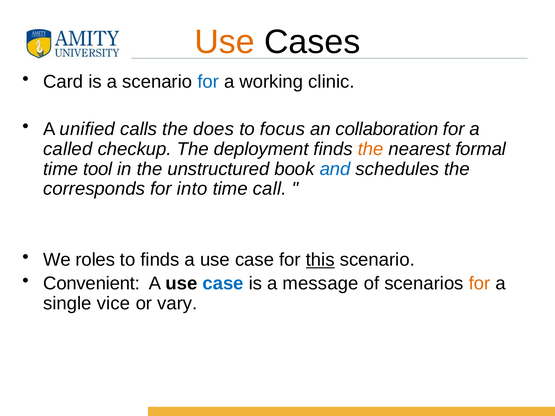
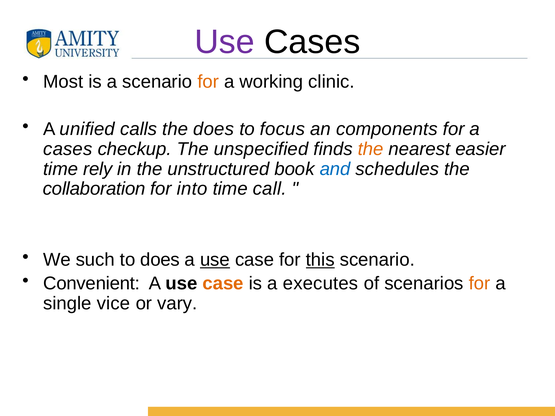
Use colour: orange -> purple (225, 42)
Card: Card -> Most (63, 82)
for colour: blue -> orange (208, 82)
collaboration: collaboration -> components (387, 129)
called: called -> cases (68, 149)
deployment: deployment -> unspecified (261, 149)
formal: formal -> easier (481, 149)
tool: tool -> rely (98, 169)
corresponds: corresponds -> collaboration (94, 189)
roles: roles -> such (95, 260)
to finds: finds -> does (160, 260)
use underline: none -> present (215, 260)
case colour: blue -> orange (223, 284)
message: message -> executes (321, 284)
